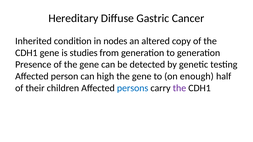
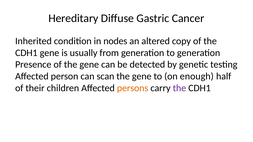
studies: studies -> usually (84, 53)
high: high -> scan (105, 77)
persons colour: blue -> orange (133, 88)
